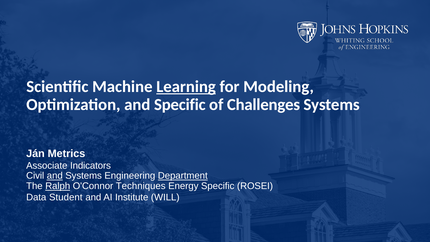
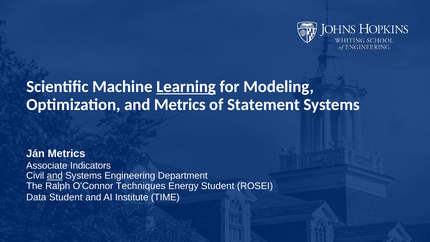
and Specific: Specific -> Metrics (180, 105)
Challenges: Challenges -> Statement (263, 105)
Department underline: present -> none (183, 176)
Ralph underline: present -> none (58, 186)
Energy Specific: Specific -> Student (218, 186)
WILL: WILL -> TIME (165, 197)
